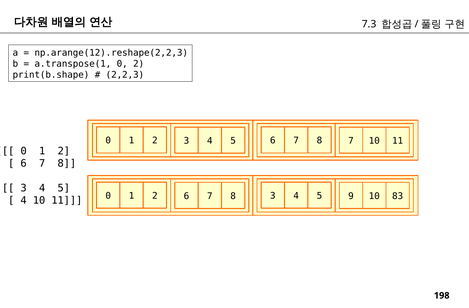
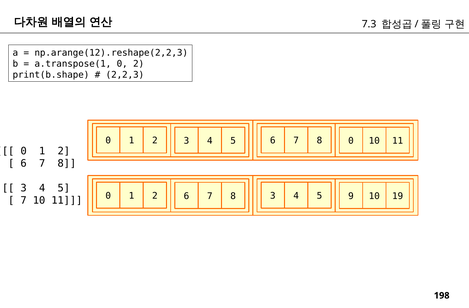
8 7: 7 -> 0 (351, 141)
4: 4 -> 7 (24, 201)
83: 83 -> 19 (398, 196)
